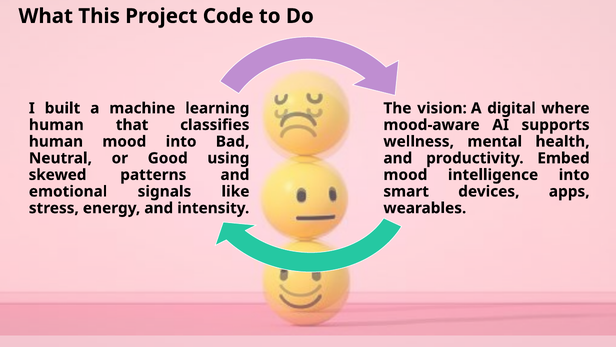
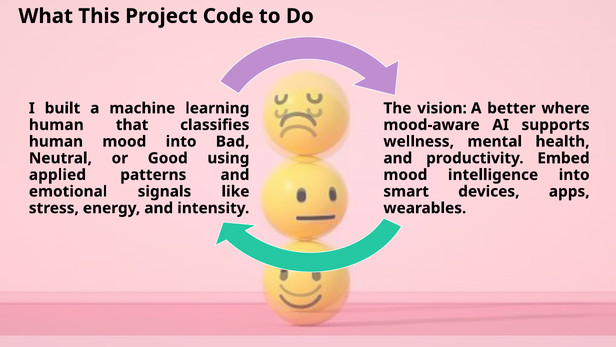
digital: digital -> better (511, 108)
skewed: skewed -> applied (57, 175)
